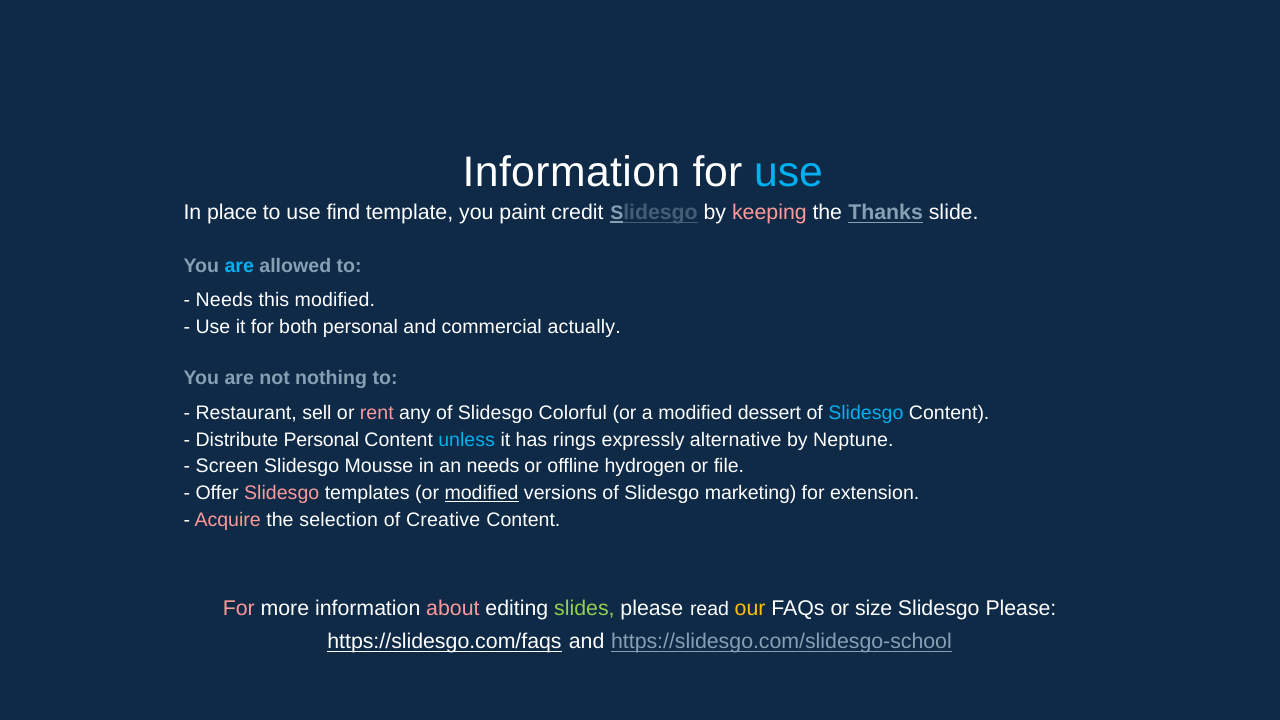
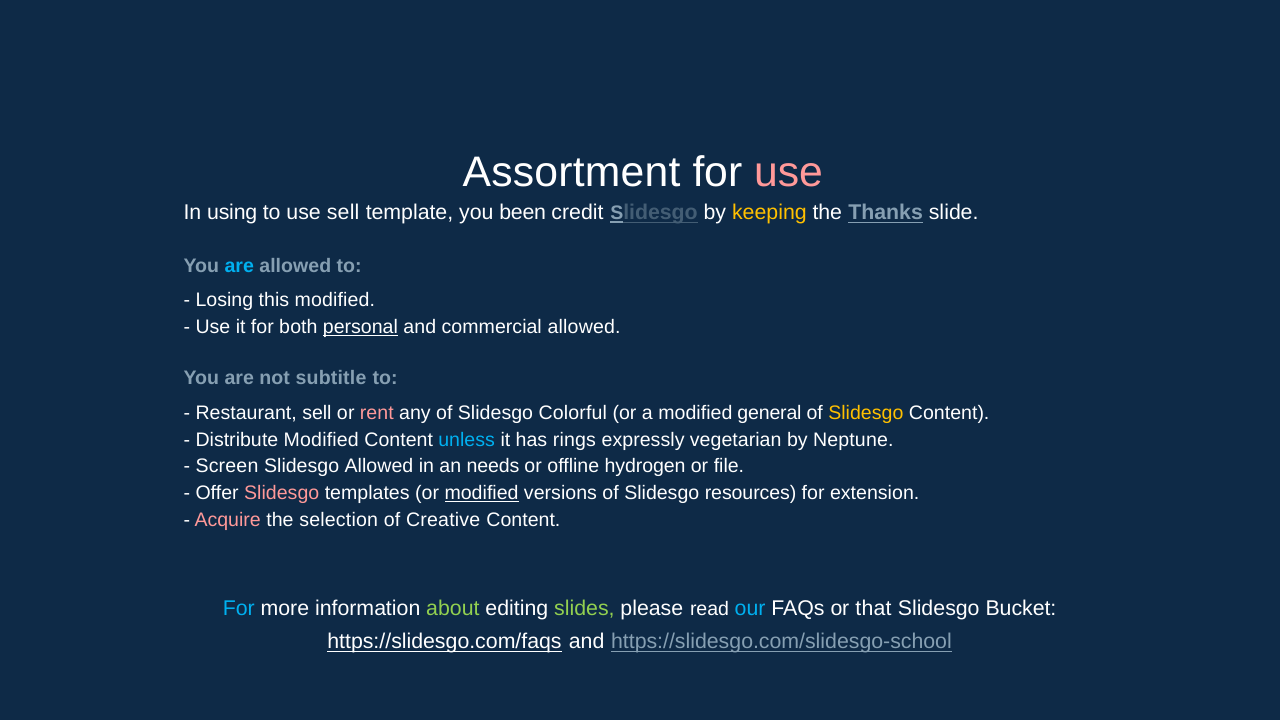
Information: Information -> Assortment (571, 172)
use colour: light blue -> pink (789, 172)
place: place -> using (232, 213)
use find: find -> sell (343, 213)
paint: paint -> been (523, 213)
keeping colour: pink -> yellow (769, 213)
Needs: Needs -> Losing (224, 300)
personal underline: none -> present (360, 327)
commercial actually: actually -> allowed (584, 327)
nothing: nothing -> subtitle (331, 379)
dessert: dessert -> general (769, 413)
Slidesgo colour: light blue -> yellow (866, 413)
Distribute Personal: Personal -> Modified (321, 440)
alternative: alternative -> vegetarian (736, 440)
Slidesgo Mousse: Mousse -> Allowed (379, 467)
marketing: marketing -> resources (751, 494)
For colour: pink -> light blue (239, 608)
about colour: pink -> light green (453, 608)
our colour: yellow -> light blue (750, 608)
size: size -> that (873, 608)
Slidesgo Please: Please -> Bucket (1021, 608)
